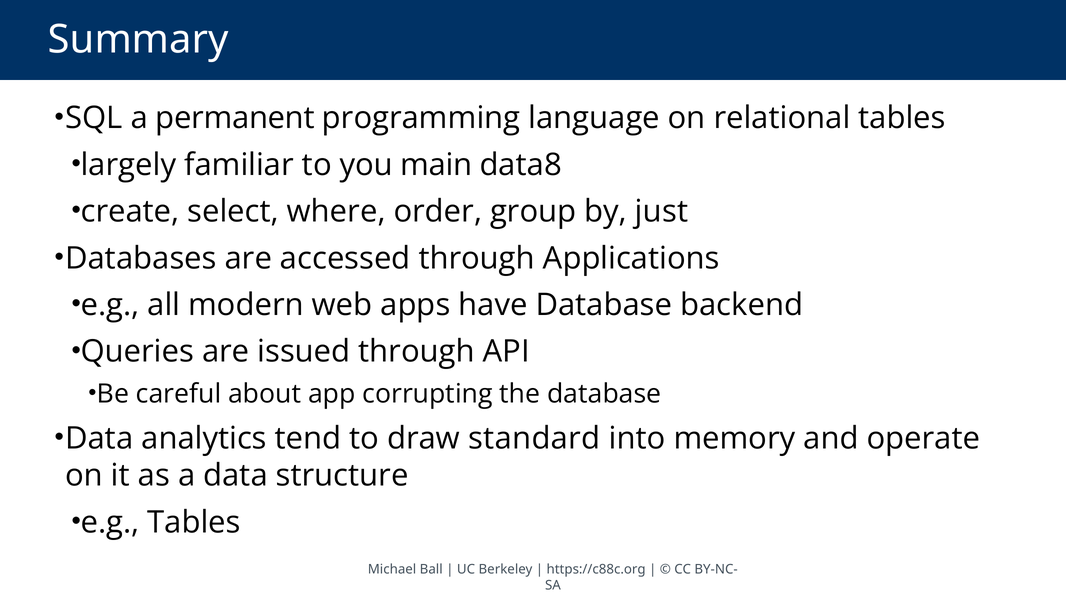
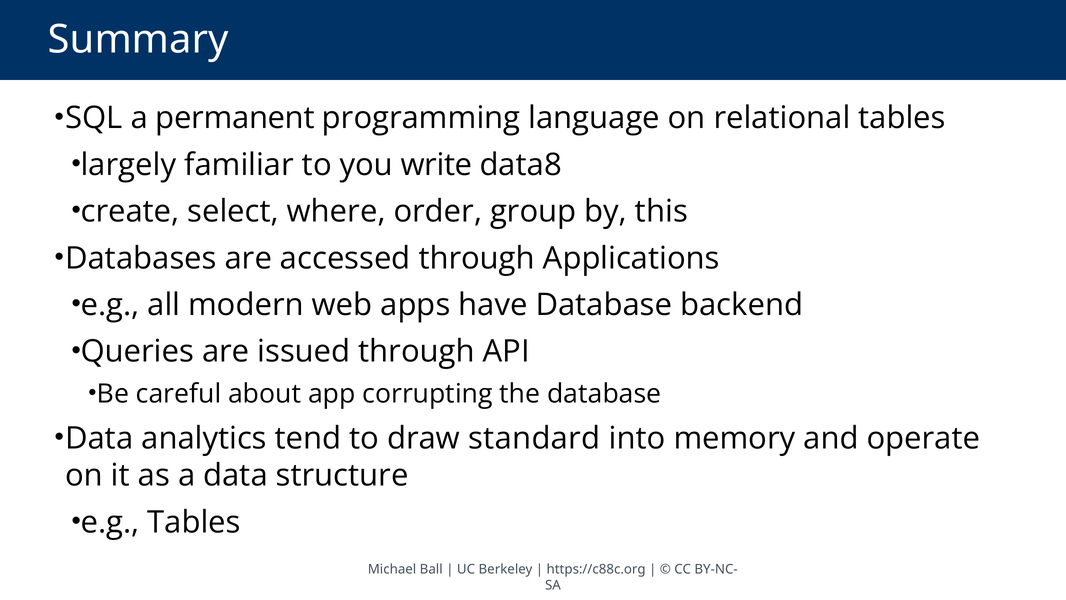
main: main -> write (436, 165)
just: just -> this (661, 211)
